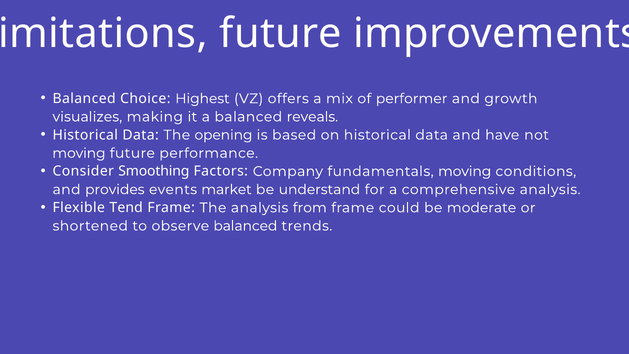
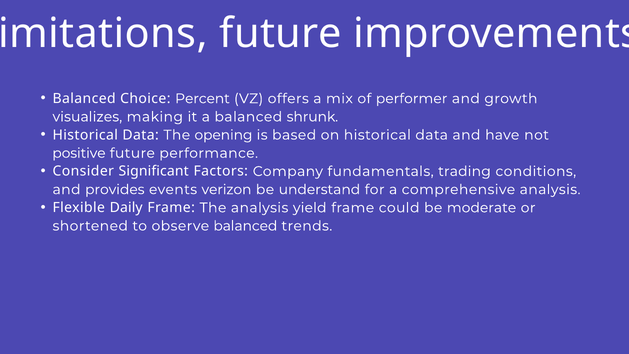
Highest: Highest -> Percent (202, 99)
reveals: reveals -> shrunk (312, 117)
moving: moving -> positive (79, 153)
Smoothing: Smoothing -> Significant (154, 171)
fundamentals moving: moving -> trading (464, 171)
market: market -> verizon (227, 189)
Tend: Tend -> Daily (126, 208)
from: from -> yield (310, 208)
